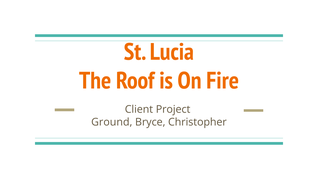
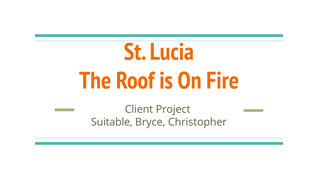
Ground: Ground -> Suitable (112, 122)
